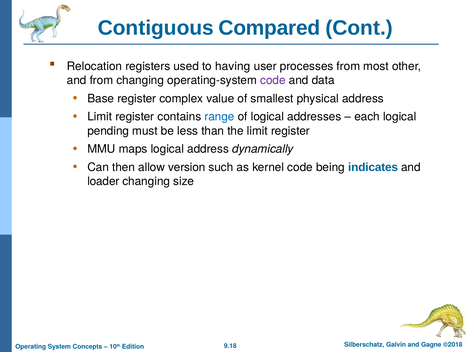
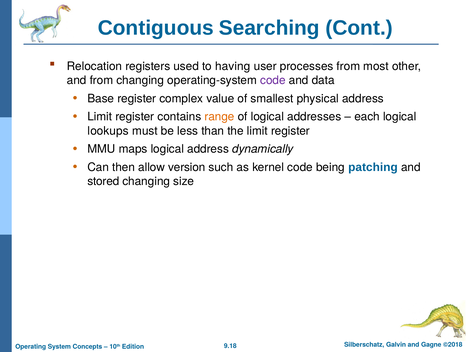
Compared: Compared -> Searching (269, 28)
range colour: blue -> orange (219, 117)
pending: pending -> lookups (108, 131)
indicates: indicates -> patching (373, 167)
loader: loader -> stored (103, 182)
